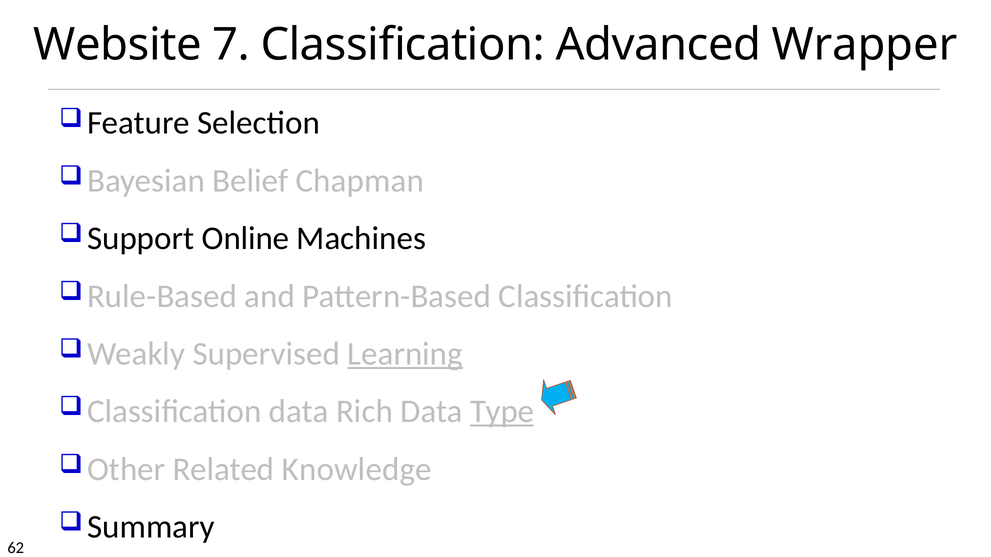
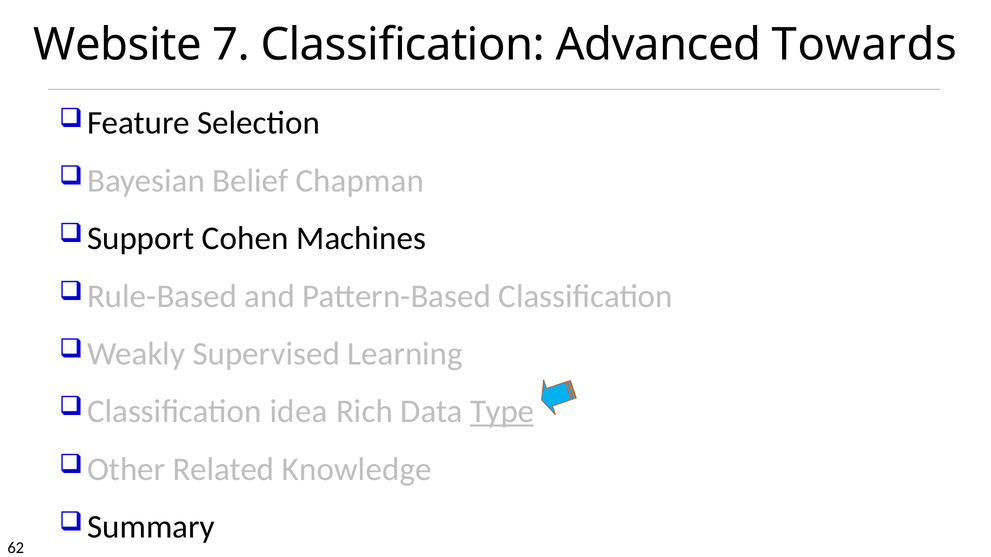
Wrapper: Wrapper -> Towards (864, 45)
Online: Online -> Cohen (245, 239)
Learning underline: present -> none (405, 354)
data: data -> idea (299, 412)
